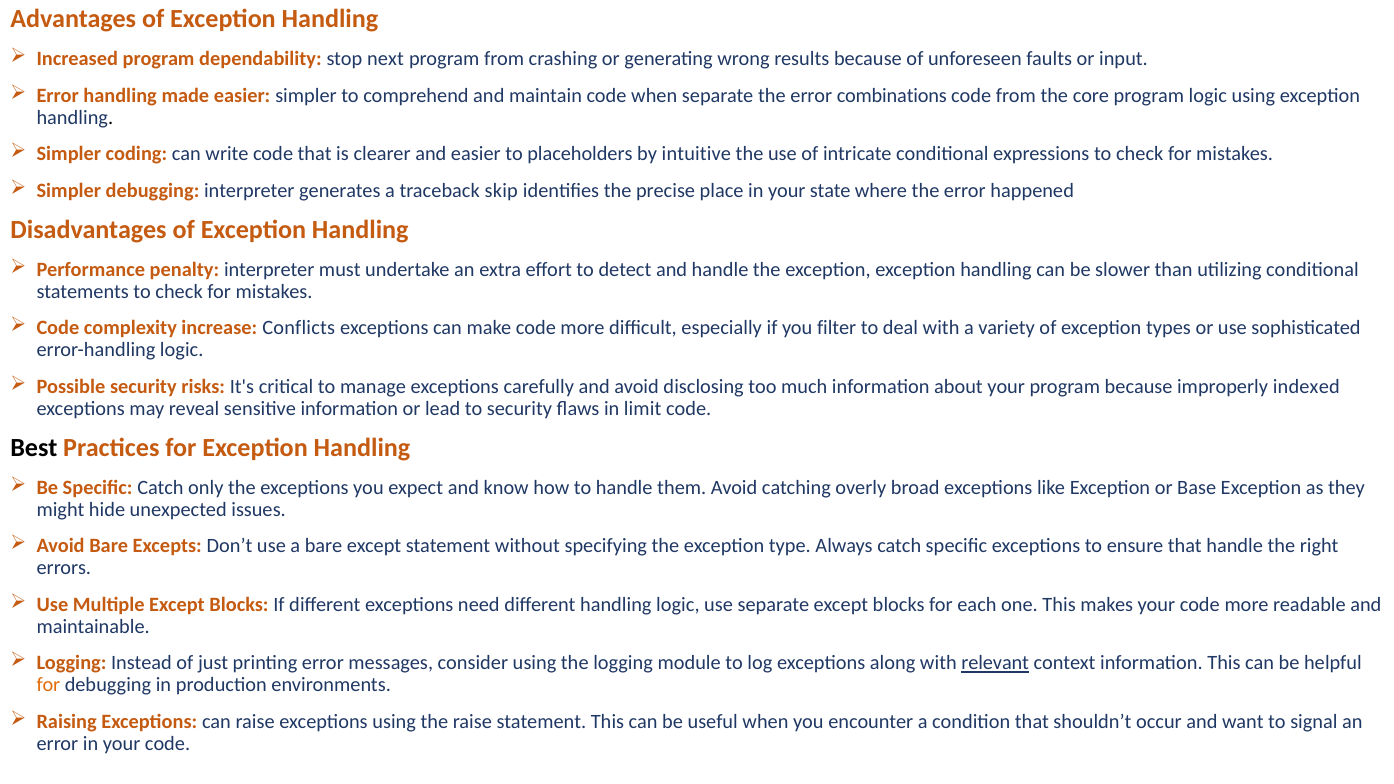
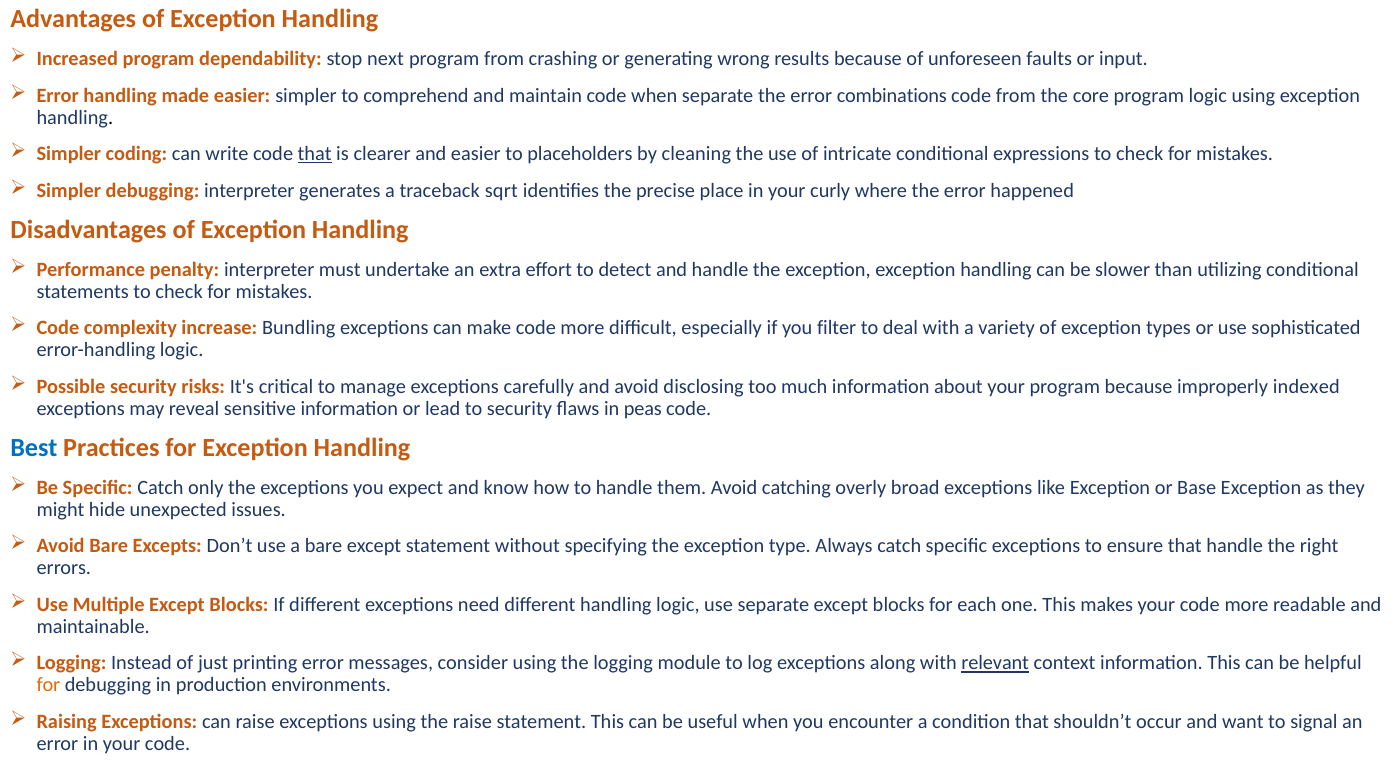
that underline: none -> present (315, 154)
intuitive: intuitive -> cleaning (696, 154)
skip: skip -> sqrt (501, 190)
state: state -> curly (830, 190)
Conflicts: Conflicts -> Bundling (299, 328)
limit: limit -> peas (643, 409)
Best colour: black -> blue (34, 448)
